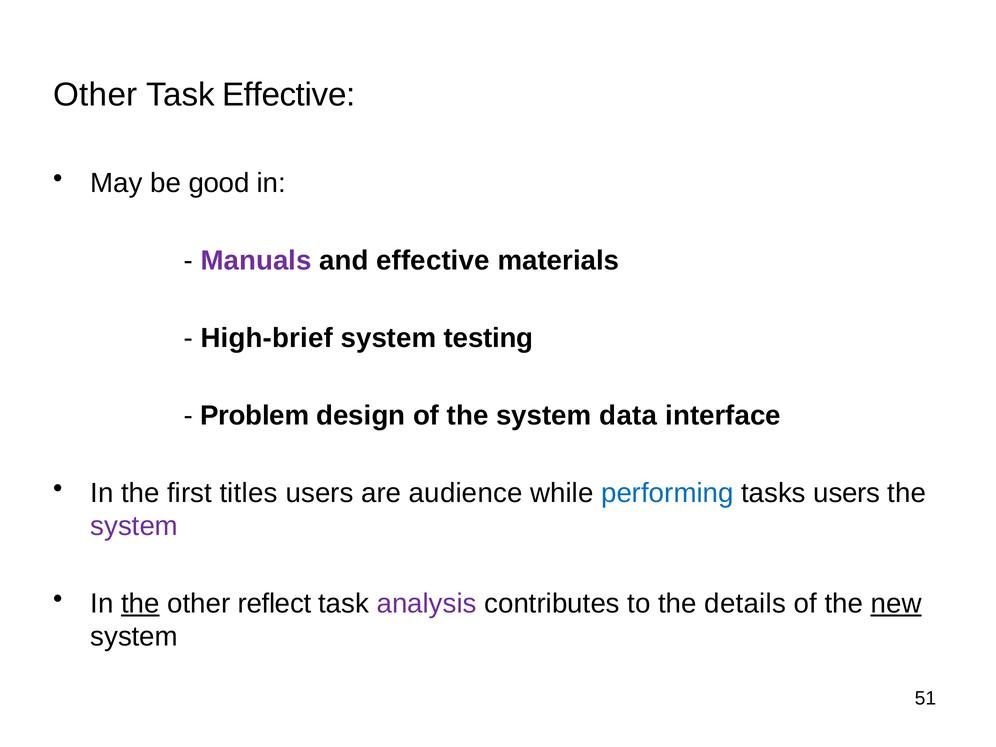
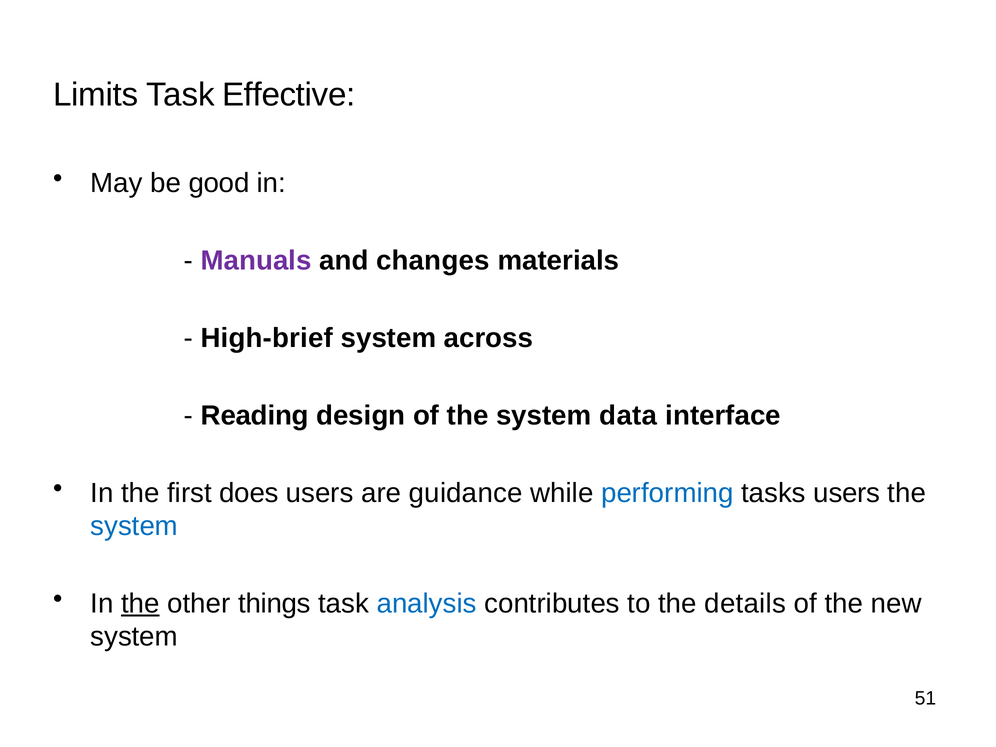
Other: Other -> Limits (96, 95)
and effective: effective -> changes (433, 260)
testing: testing -> across (488, 338)
Problem: Problem -> Reading (255, 415)
titles: titles -> does (249, 493)
audience: audience -> guidance (466, 493)
system colour: purple -> blue (134, 526)
reflect: reflect -> things (274, 604)
analysis colour: purple -> blue (427, 604)
new underline: present -> none (896, 604)
